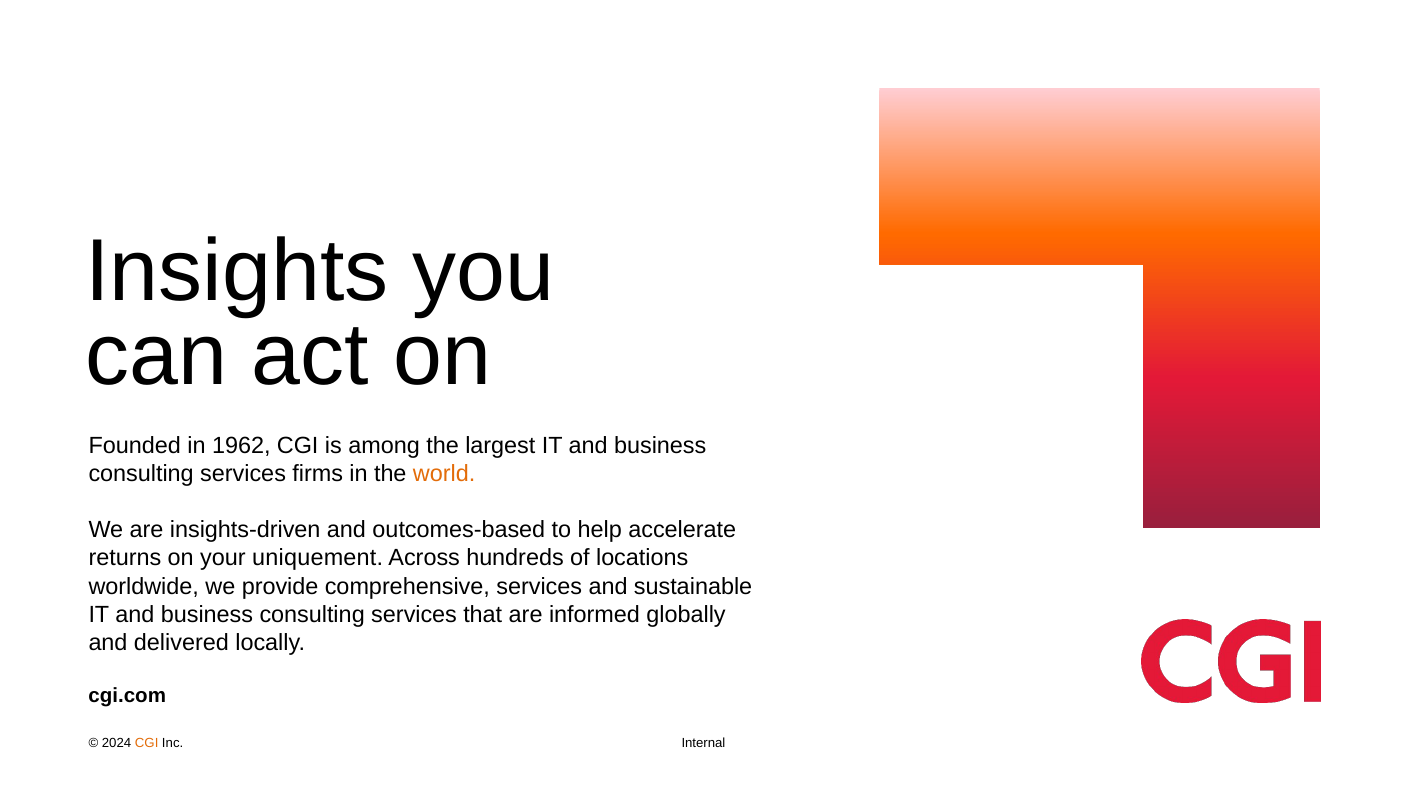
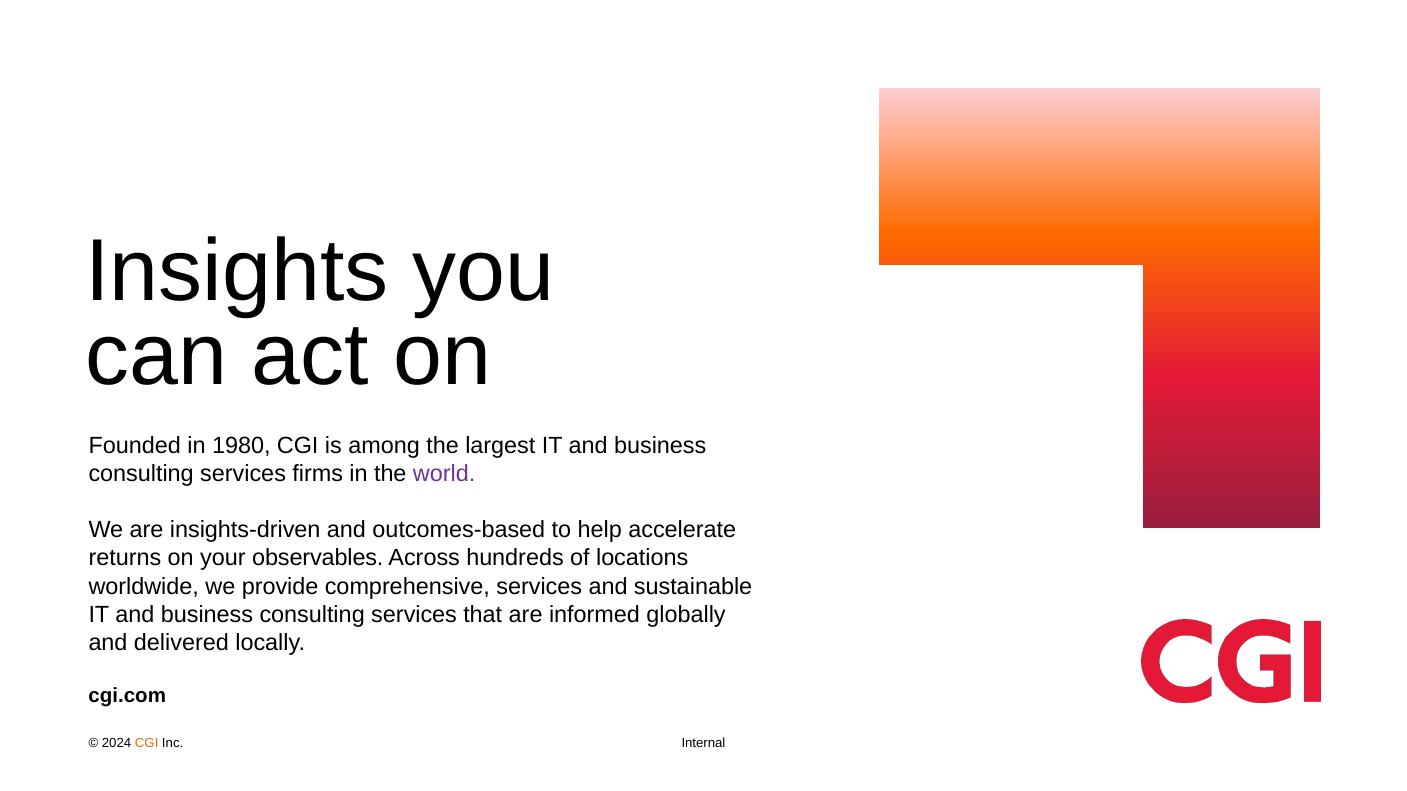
1962: 1962 -> 1980 (241, 446)
world colour: orange -> purple (444, 474)
uniquement: uniquement -> observables (318, 559)
